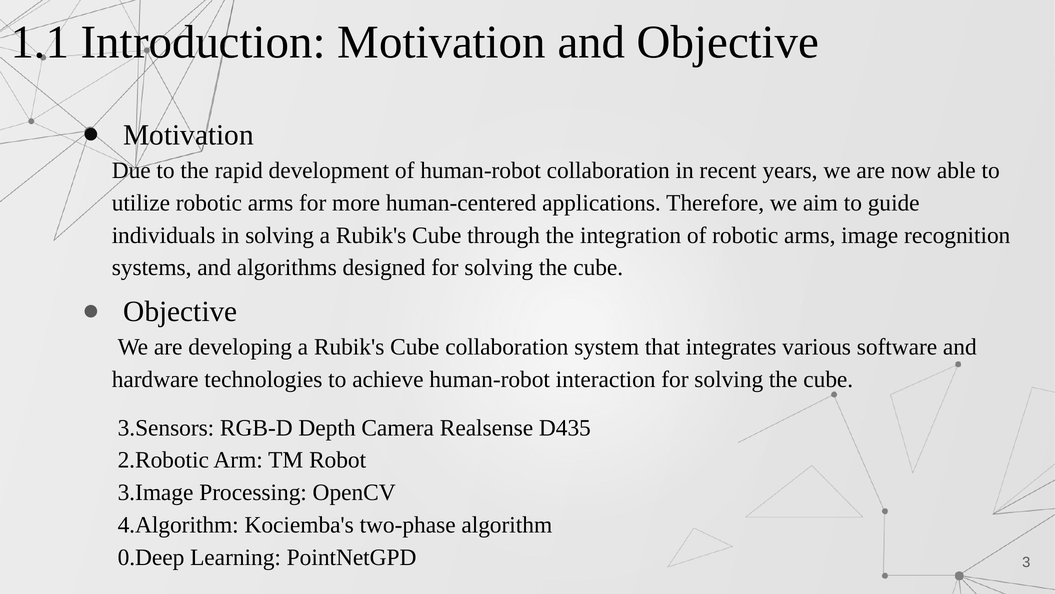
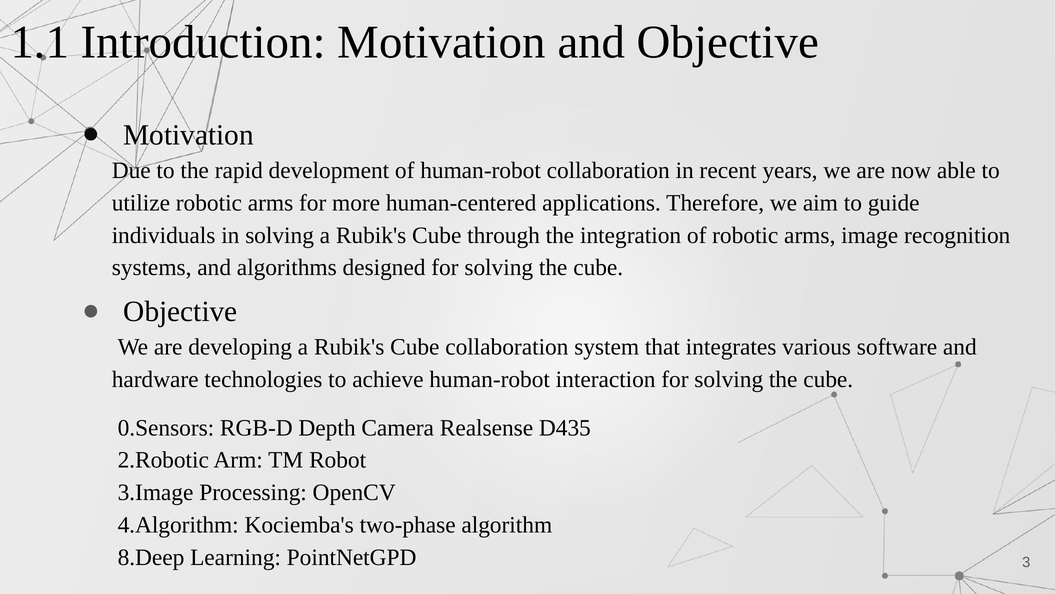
3.Sensors: 3.Sensors -> 0.Sensors (166, 428)
0.Deep: 0.Deep -> 8.Deep (151, 557)
